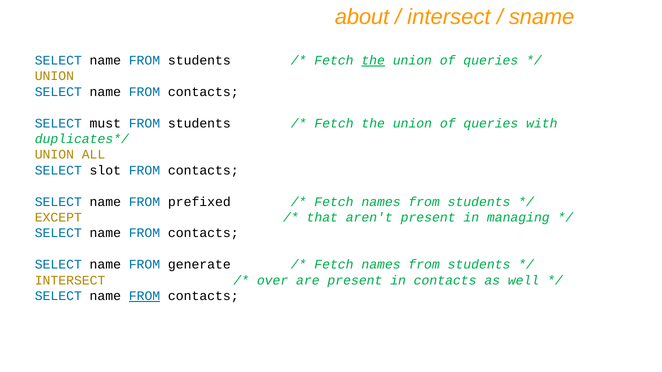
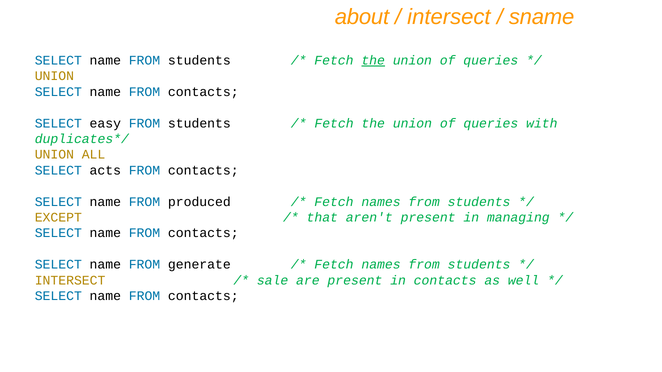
must: must -> easy (105, 123)
slot: slot -> acts (105, 171)
prefixed: prefixed -> produced (199, 202)
over: over -> sale (273, 281)
FROM underline: present -> none (145, 296)
